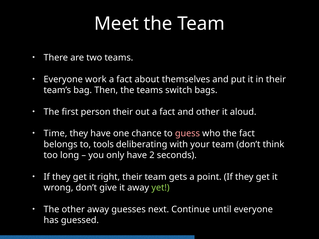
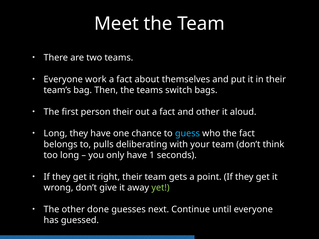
Time: Time -> Long (55, 134)
guess colour: pink -> light blue (187, 134)
tools: tools -> pulls (103, 144)
2: 2 -> 1 (152, 155)
other away: away -> done (98, 210)
